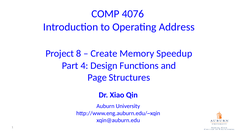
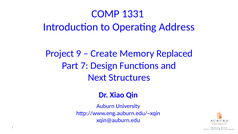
4076: 4076 -> 1331 (133, 14)
8: 8 -> 9 (79, 53)
Speedup: Speedup -> Replaced (174, 53)
4: 4 -> 7 (84, 66)
Page: Page -> Next (97, 77)
